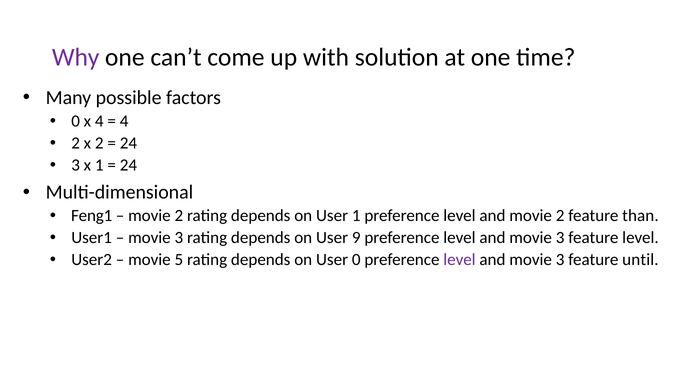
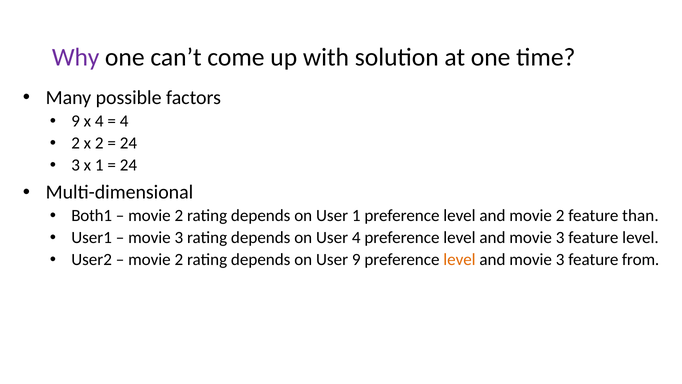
0: 0 -> 9 (76, 121)
Feng1: Feng1 -> Both1 (92, 216)
User 9: 9 -> 4 (356, 238)
5: 5 -> 2 (179, 259)
User 0: 0 -> 9 (356, 259)
level colour: purple -> orange (459, 259)
until: until -> from (641, 259)
